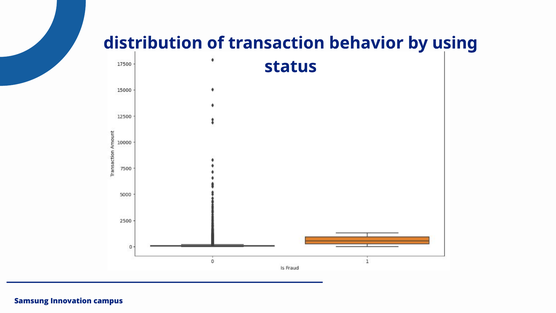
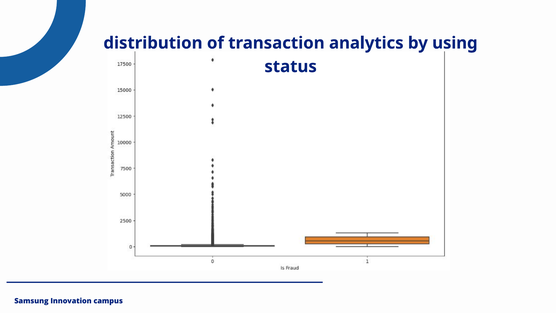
behavior: behavior -> analytics (366, 43)
